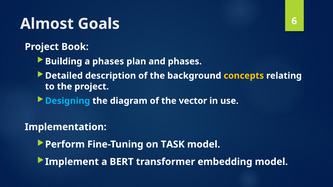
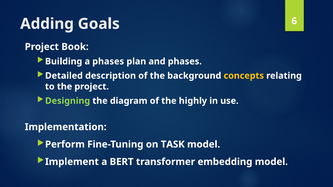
Almost: Almost -> Adding (47, 24)
Designing colour: light blue -> light green (68, 101)
vector: vector -> highly (193, 101)
